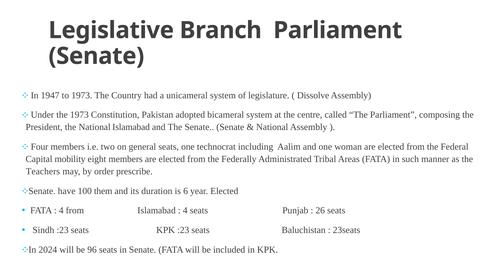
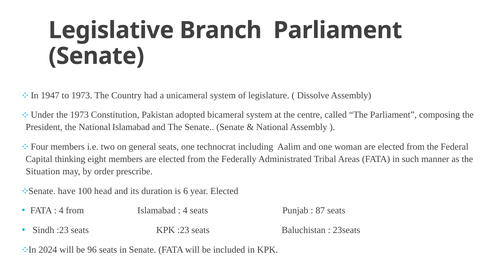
mobility: mobility -> thinking (70, 159)
Teachers: Teachers -> Situation (43, 171)
them: them -> head (103, 191)
26: 26 -> 87 (320, 210)
